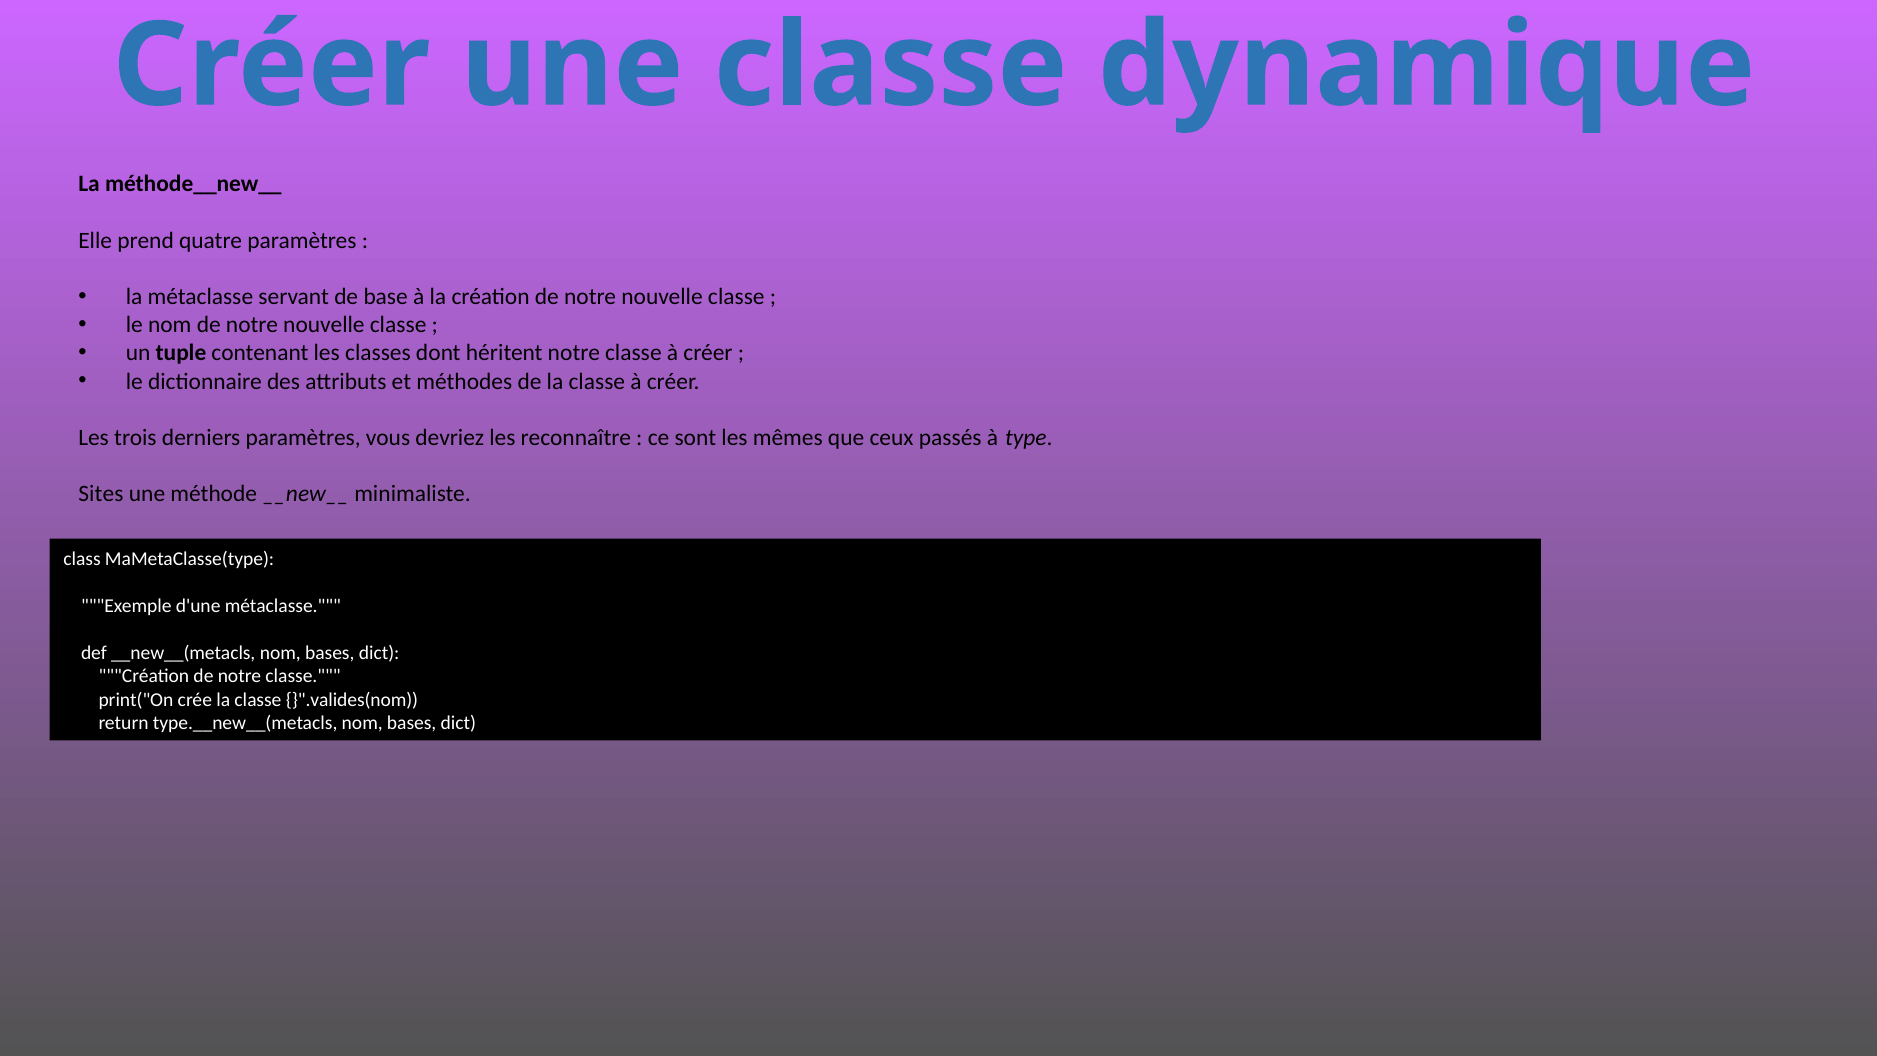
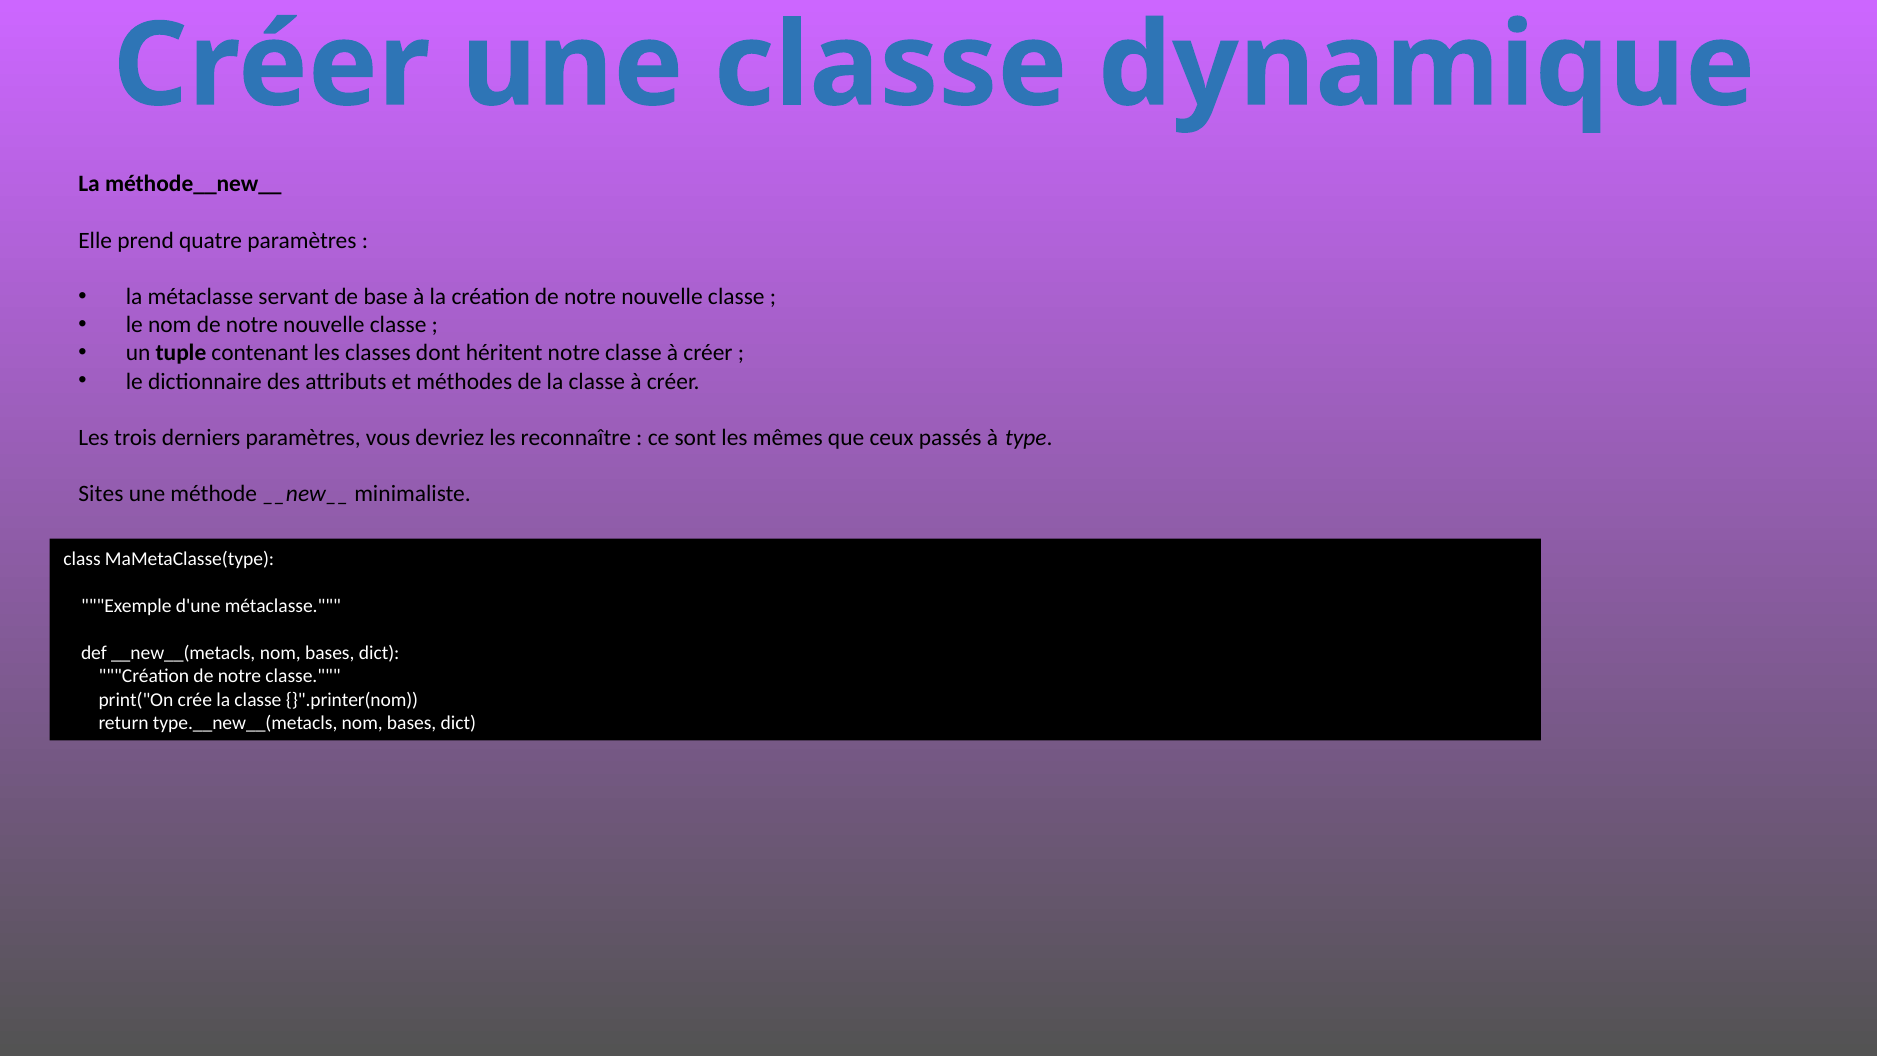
}".valides(nom: }".valides(nom -> }".printer(nom (352, 700)
